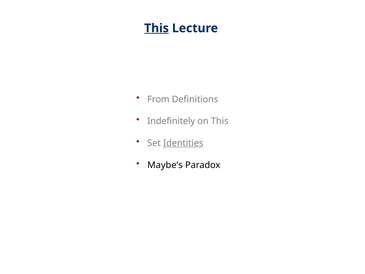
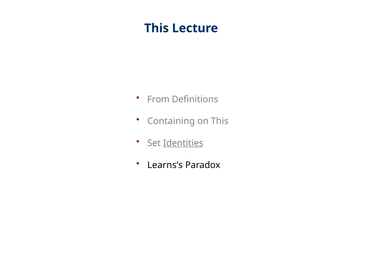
This underline: present -> none (157, 28)
Indefinitely: Indefinitely -> Containing (171, 121)
Maybe’s: Maybe’s -> Learns’s (165, 165)
